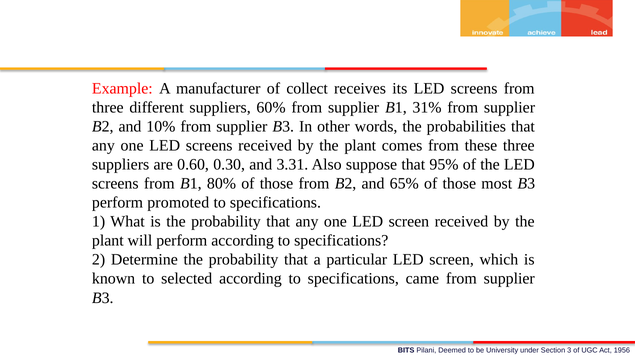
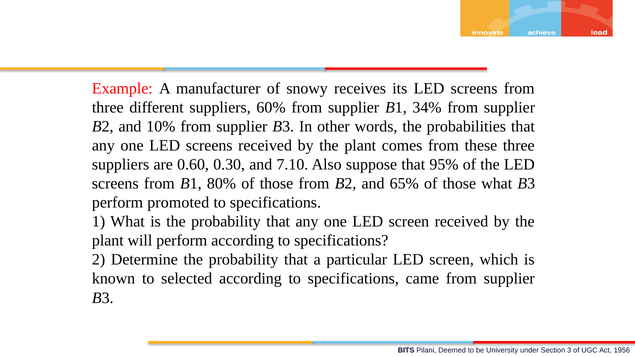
collect: collect -> snowy (307, 88)
31%: 31% -> 34% (427, 107)
3.31: 3.31 -> 7.10 (292, 165)
those most: most -> what (497, 184)
